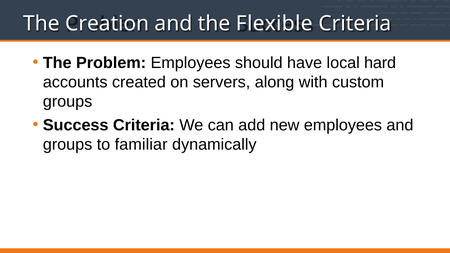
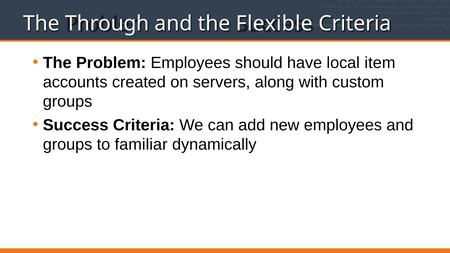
Creation: Creation -> Through (107, 24)
hard: hard -> item (380, 63)
